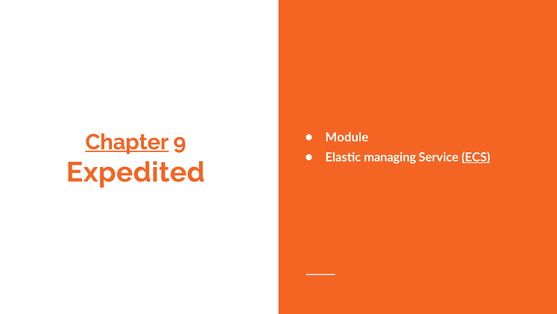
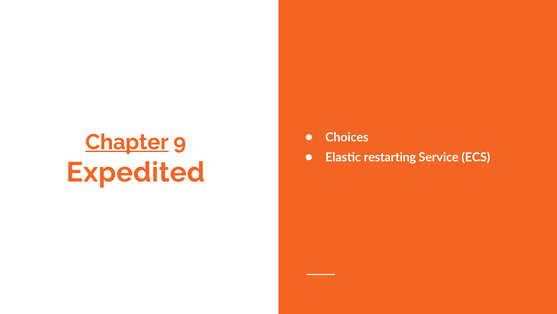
Module: Module -> Choices (347, 137)
managing: managing -> restarting (390, 157)
ECS underline: present -> none (476, 157)
